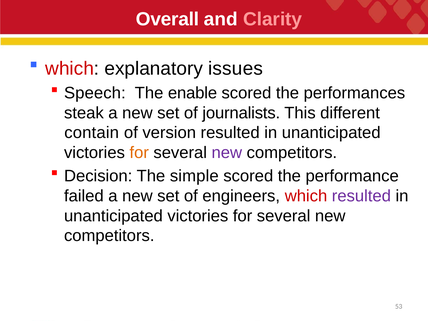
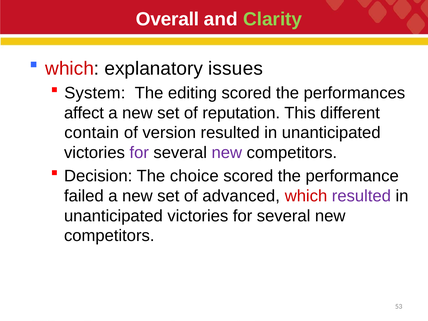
Clarity colour: pink -> light green (273, 19)
Speech: Speech -> System (95, 93)
enable: enable -> editing (192, 93)
steak: steak -> affect (84, 113)
journalists: journalists -> reputation (241, 113)
for colour: orange -> purple (139, 153)
simple: simple -> choice (194, 176)
engineers: engineers -> advanced (241, 196)
